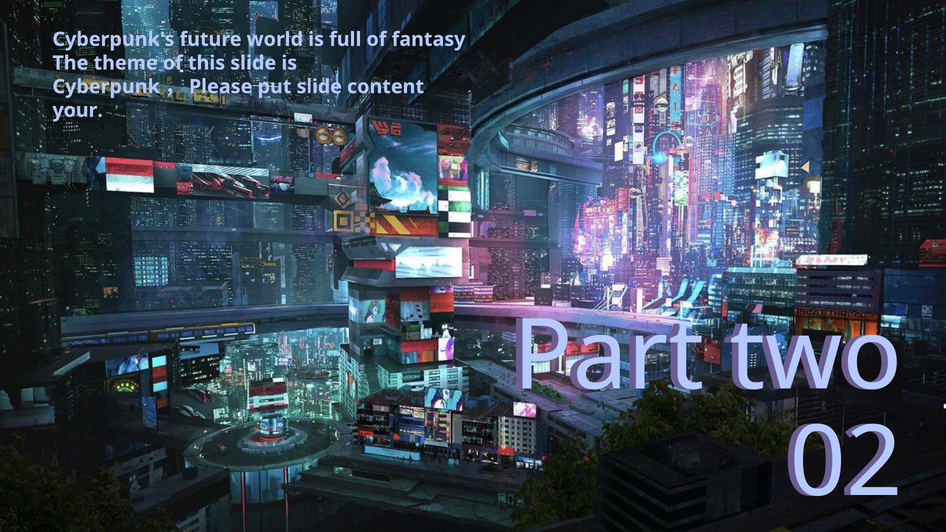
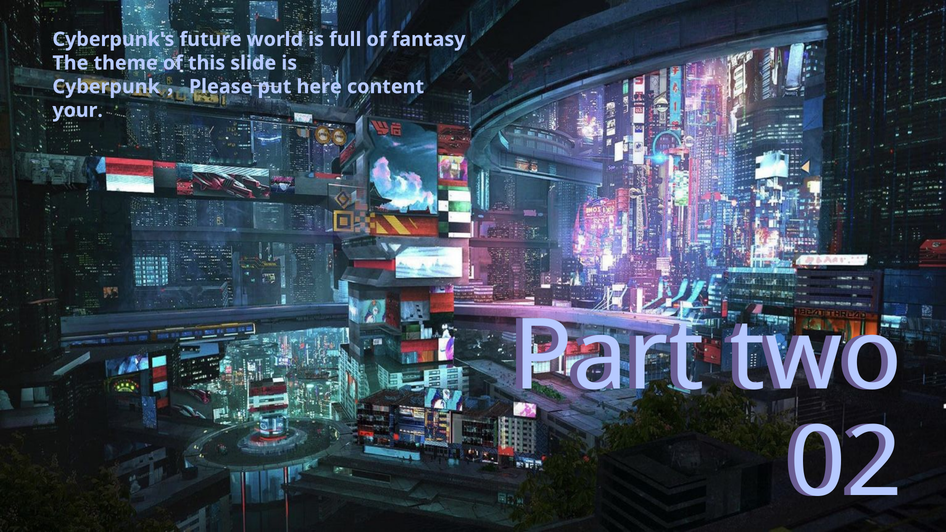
put slide: slide -> here (319, 87)
